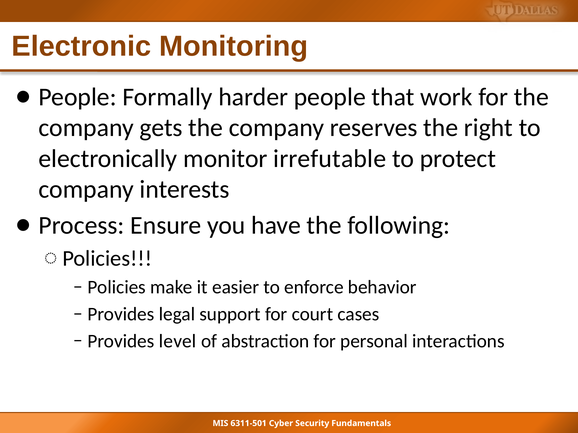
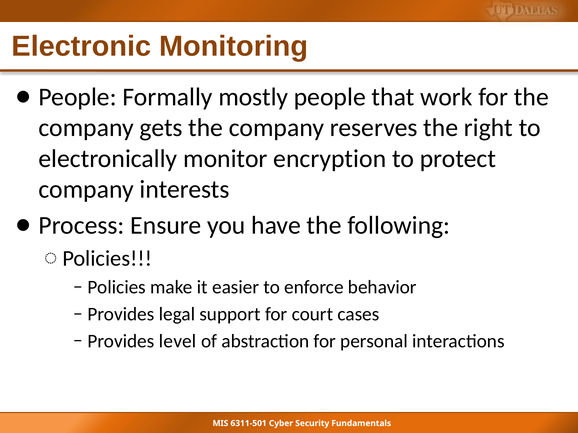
harder: harder -> mostly (253, 97)
irrefutable: irrefutable -> encryption (330, 159)
